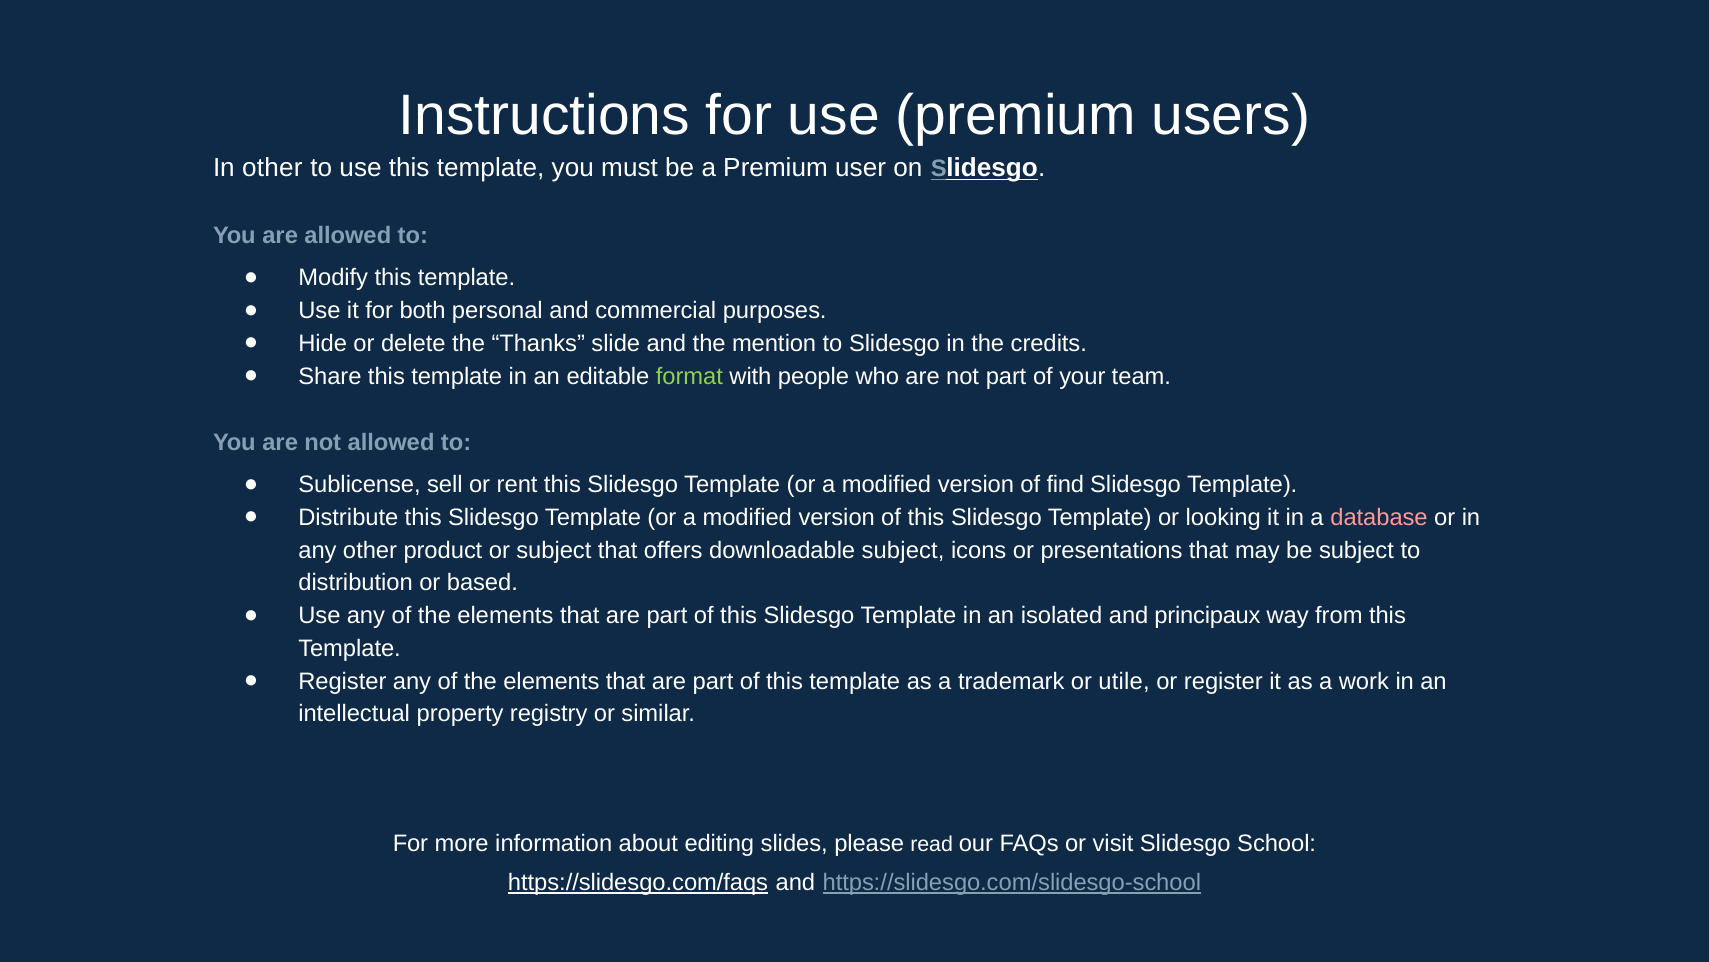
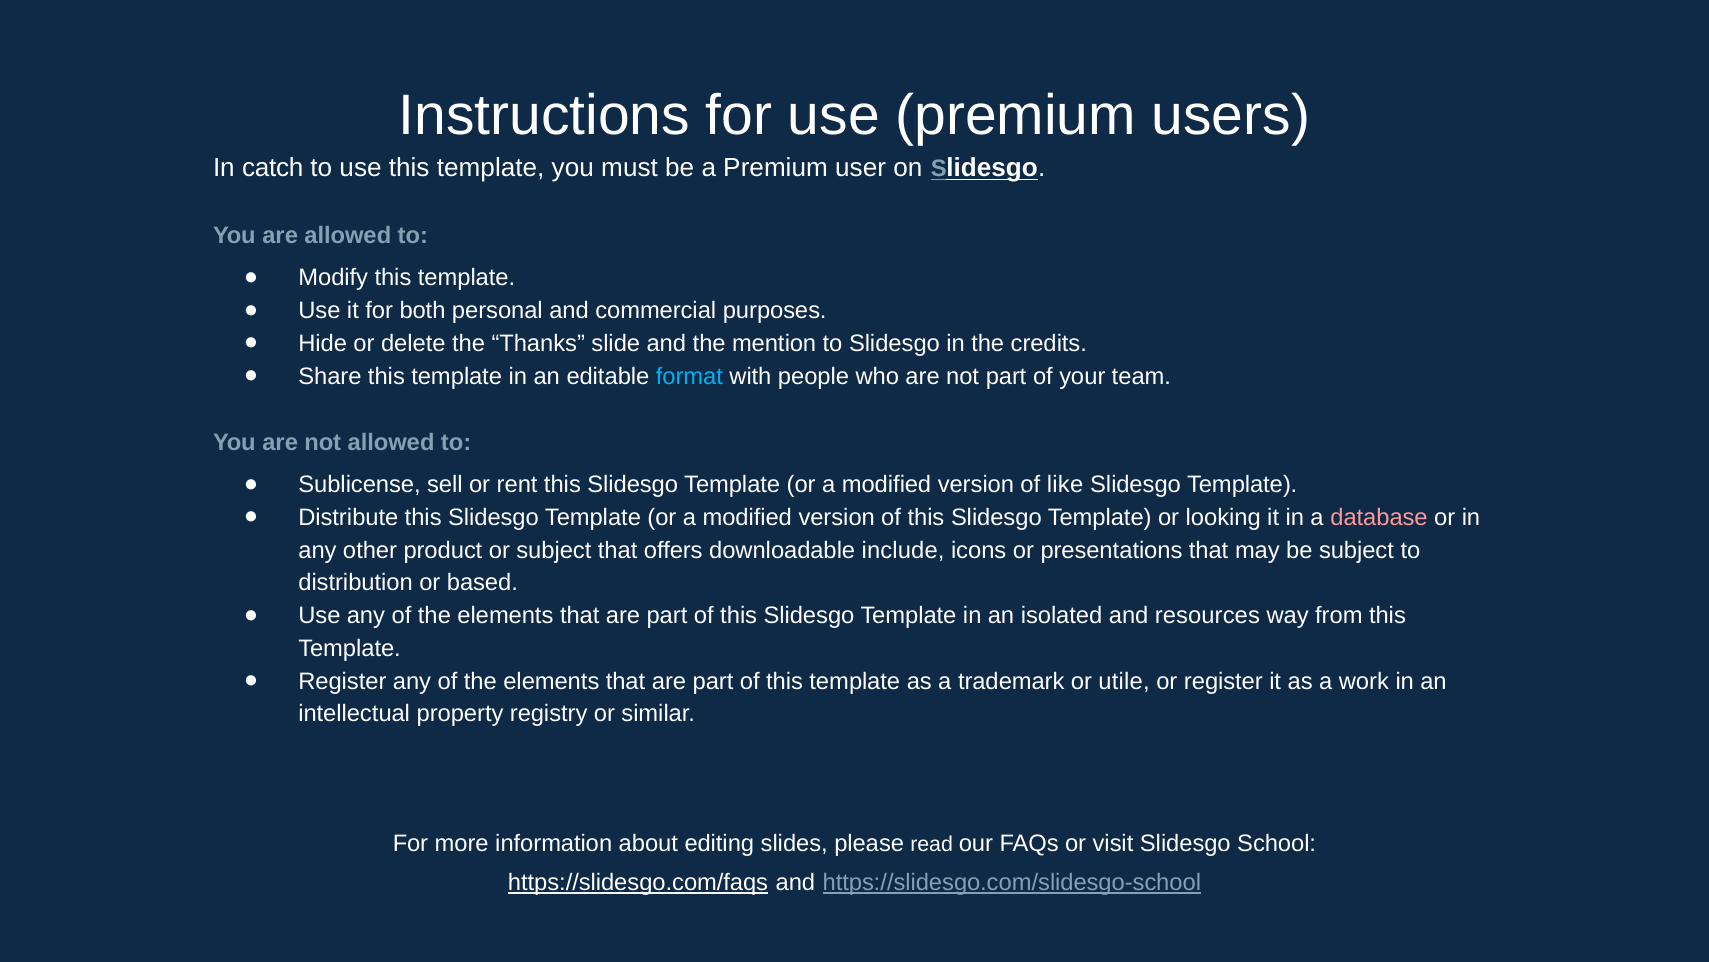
In other: other -> catch (273, 168)
format colour: light green -> light blue (689, 376)
find: find -> like (1065, 484)
downloadable subject: subject -> include (903, 550)
principaux: principaux -> resources (1207, 615)
